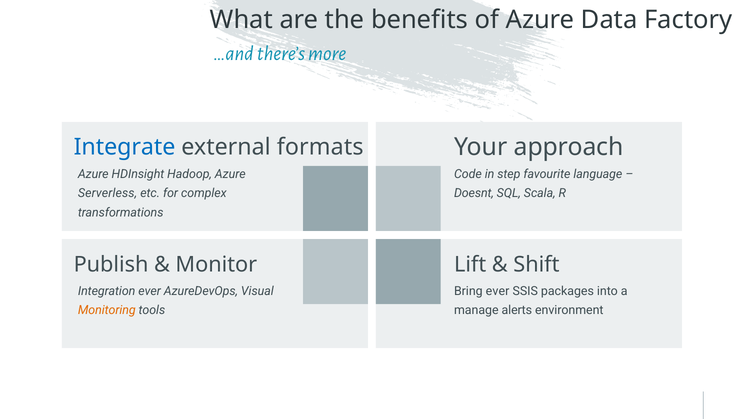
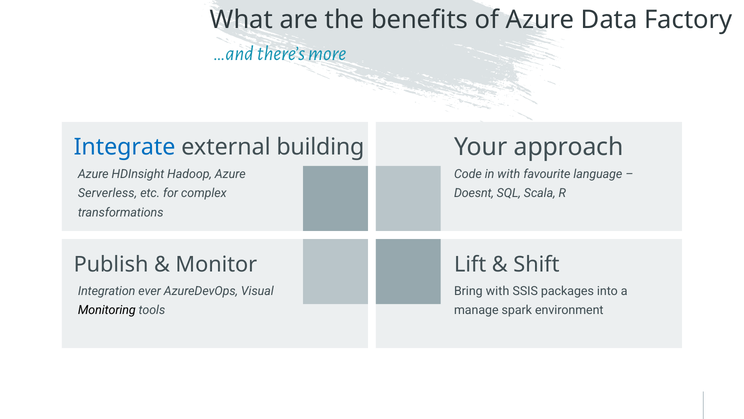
formats: formats -> building (320, 147)
in step: step -> with (509, 174)
Bring ever: ever -> with (498, 291)
Monitoring colour: orange -> black (107, 310)
alerts: alerts -> spark (517, 310)
